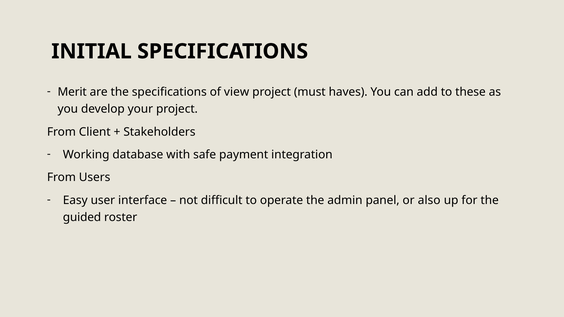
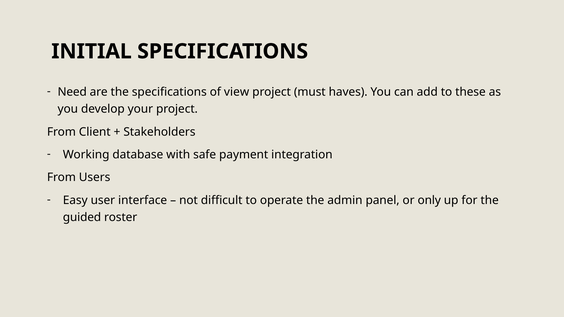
Merit: Merit -> Need (72, 92)
also: also -> only (429, 200)
